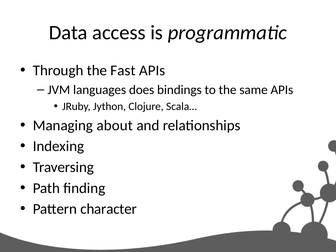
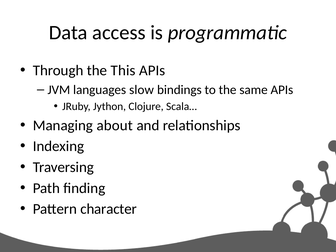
Fast: Fast -> This (123, 70)
does: does -> slow (142, 90)
